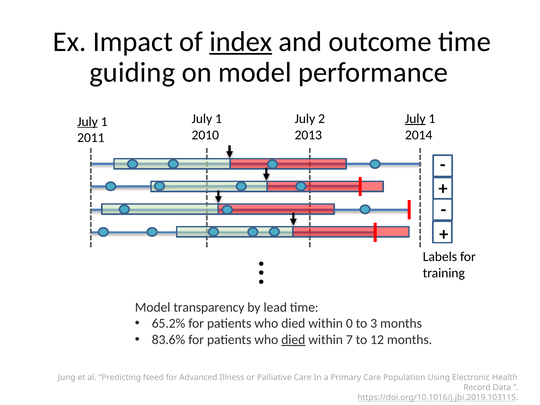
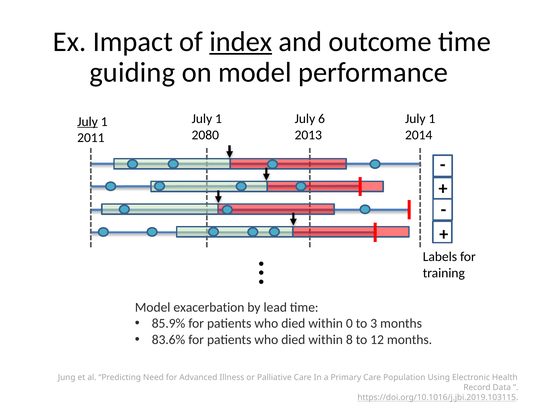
2: 2 -> 6 (322, 119)
July underline: present -> none (415, 119)
2010: 2010 -> 2080 (205, 135)
transparency: transparency -> exacerbation (209, 307)
65.2%: 65.2% -> 85.9% (168, 324)
died underline: present -> none (293, 340)
7: 7 -> 8 (349, 340)
